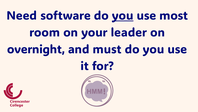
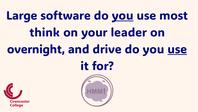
Need: Need -> Large (22, 16)
room: room -> think (45, 32)
must: must -> drive (107, 49)
use underline: none -> present (177, 49)
